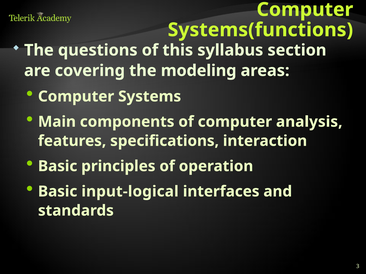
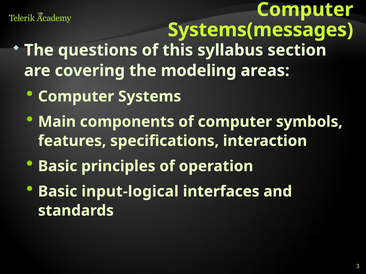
Systems(functions: Systems(functions -> Systems(messages (261, 30)
analysis: analysis -> symbols (309, 122)
